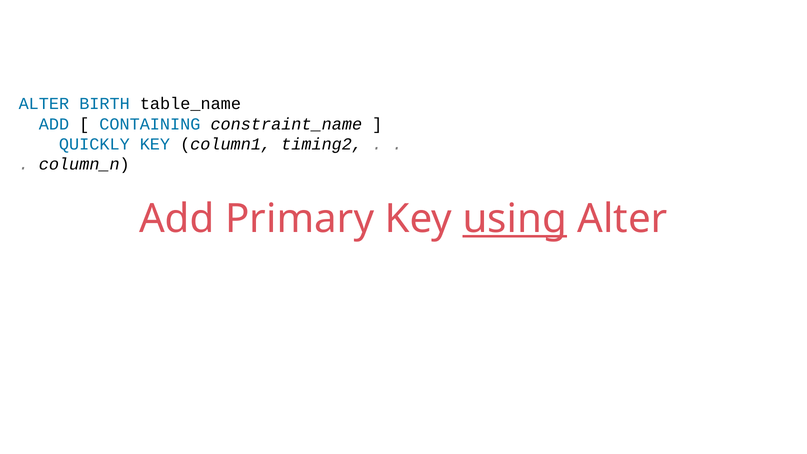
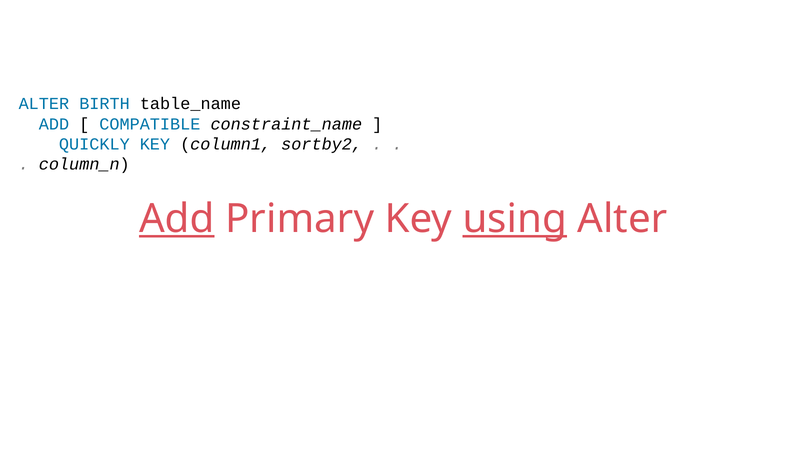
CONTAINING: CONTAINING -> COMPATIBLE (150, 124)
timing2: timing2 -> sortby2 (322, 144)
Add underline: none -> present (177, 219)
